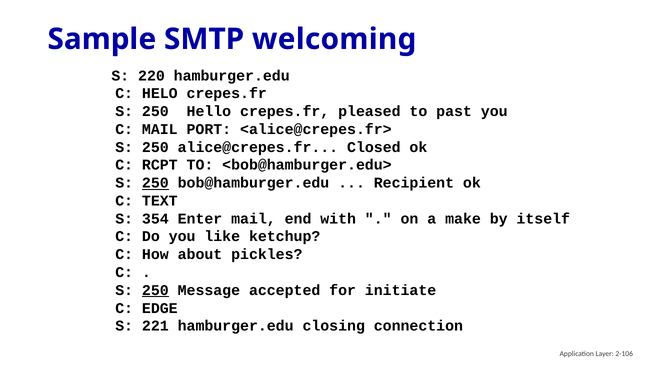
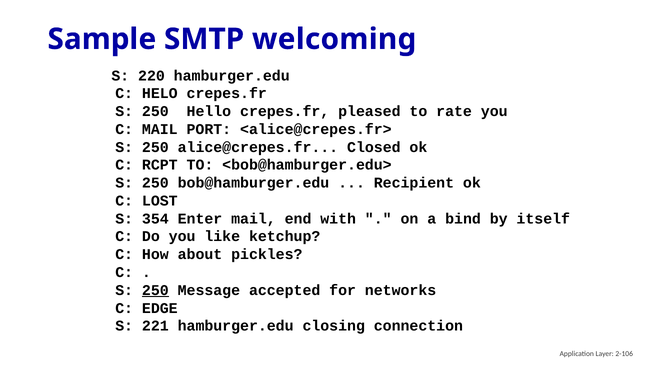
past: past -> rate (454, 111)
250 underline: present -> none (155, 183)
TEXT: TEXT -> LOST (160, 201)
make: make -> bind (463, 218)
initiate: initiate -> networks (401, 290)
